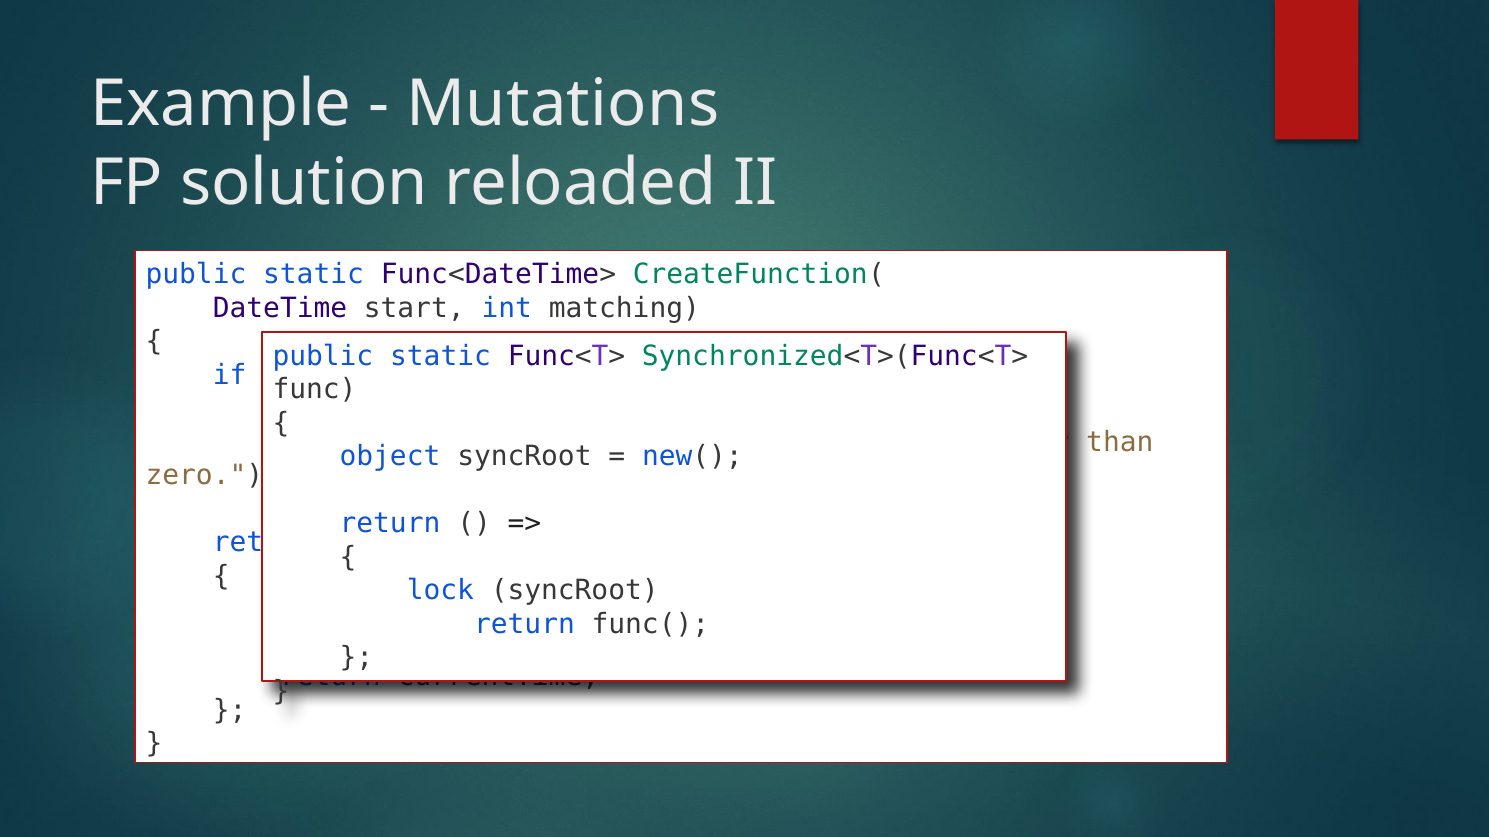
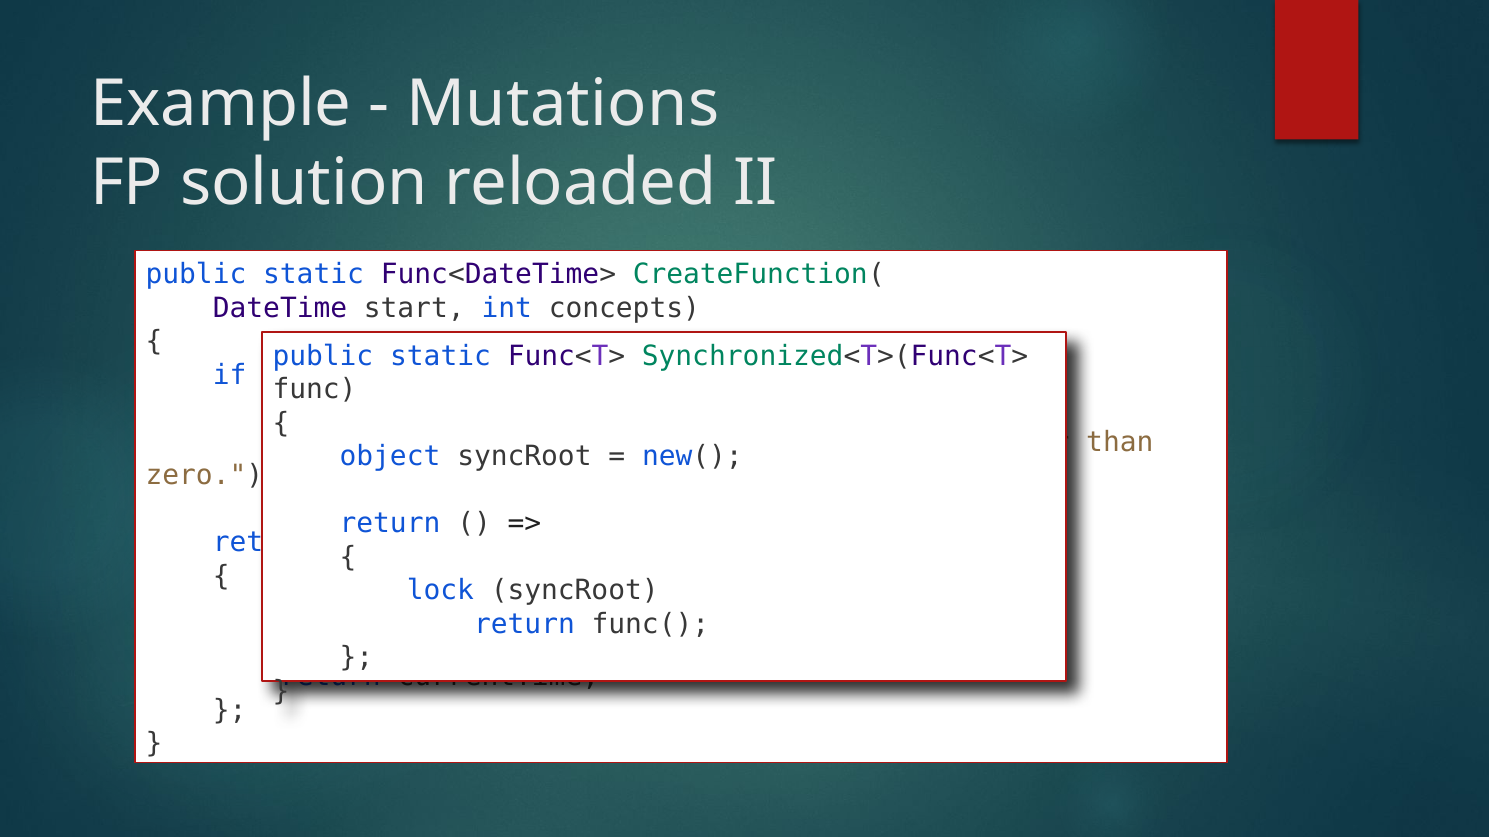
matching: matching -> concepts (624, 308)
